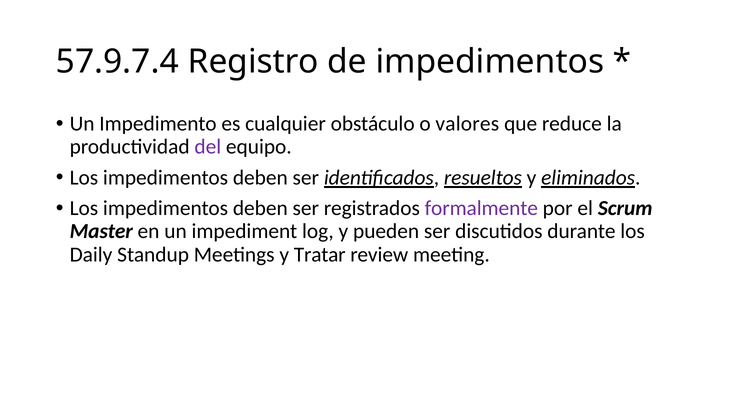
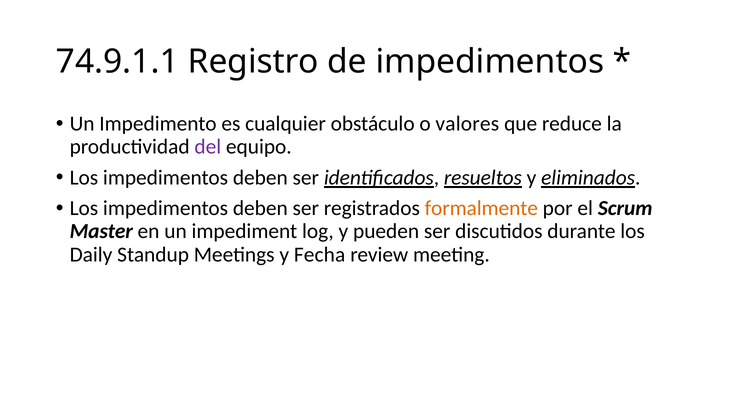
57.9.7.4: 57.9.7.4 -> 74.9.1.1 (117, 62)
formalmente colour: purple -> orange (481, 208)
Tratar: Tratar -> Fecha (320, 255)
